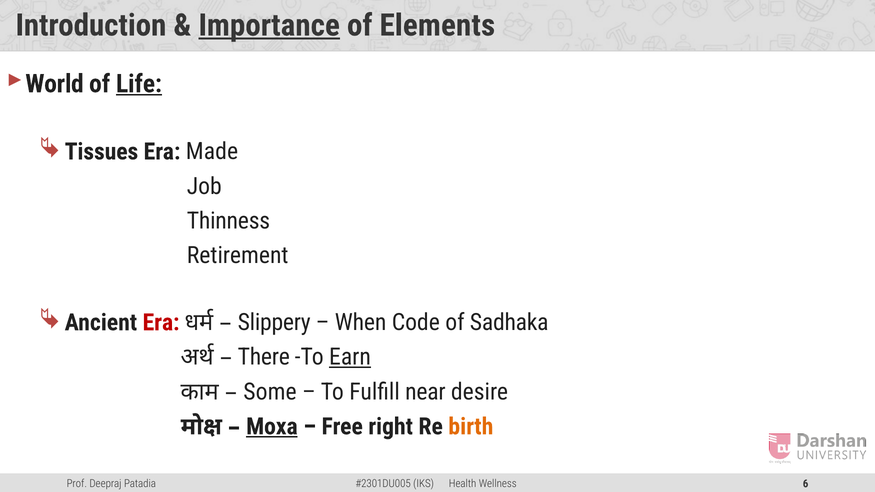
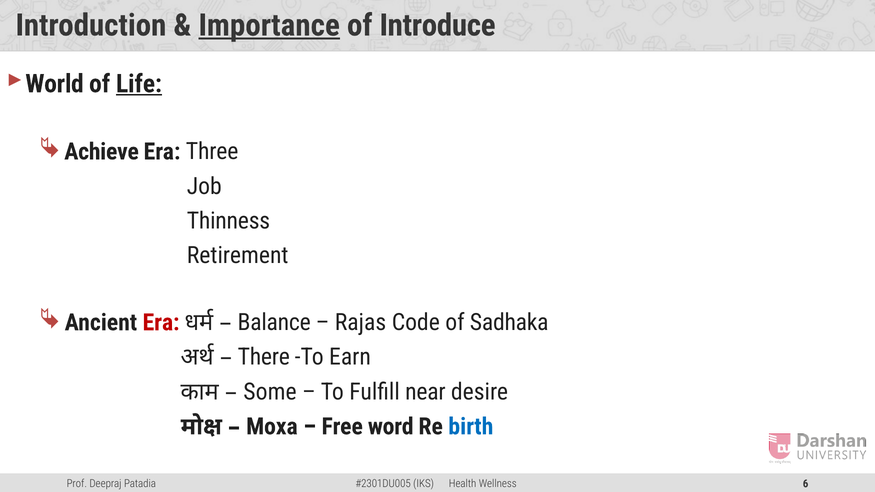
Elements: Elements -> Introduce (438, 25)
Tissues: Tissues -> Achieve (102, 152)
Made: Made -> Three (212, 152)
Slippery: Slippery -> Balance (274, 323)
When: When -> Rajas (360, 323)
Earn underline: present -> none (350, 357)
Moxa underline: present -> none (272, 427)
right: right -> word (391, 427)
birth colour: orange -> blue (471, 427)
